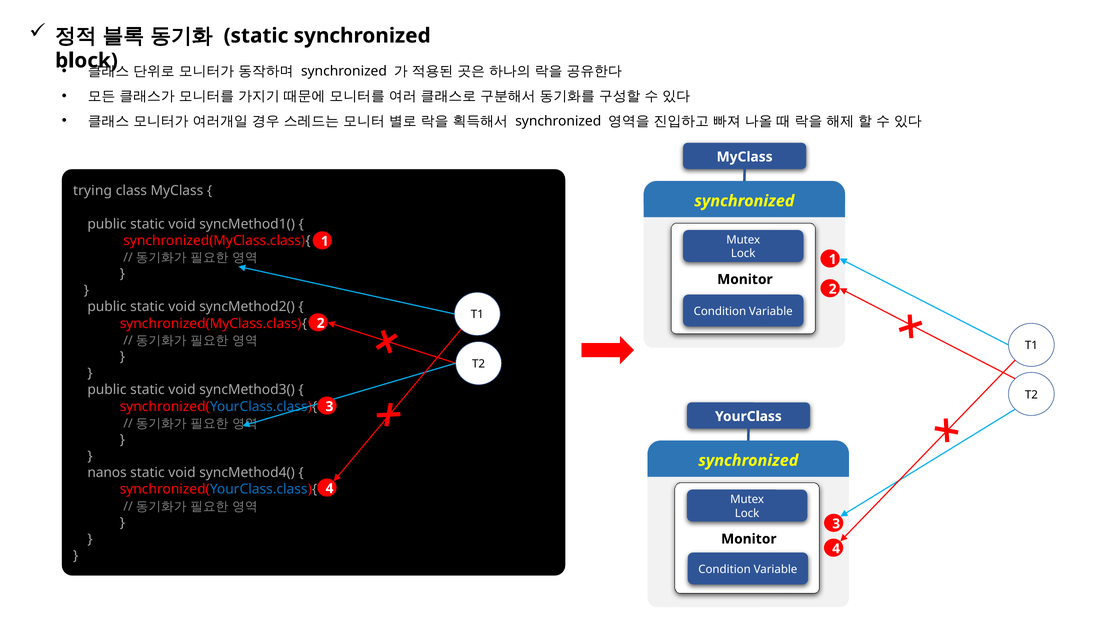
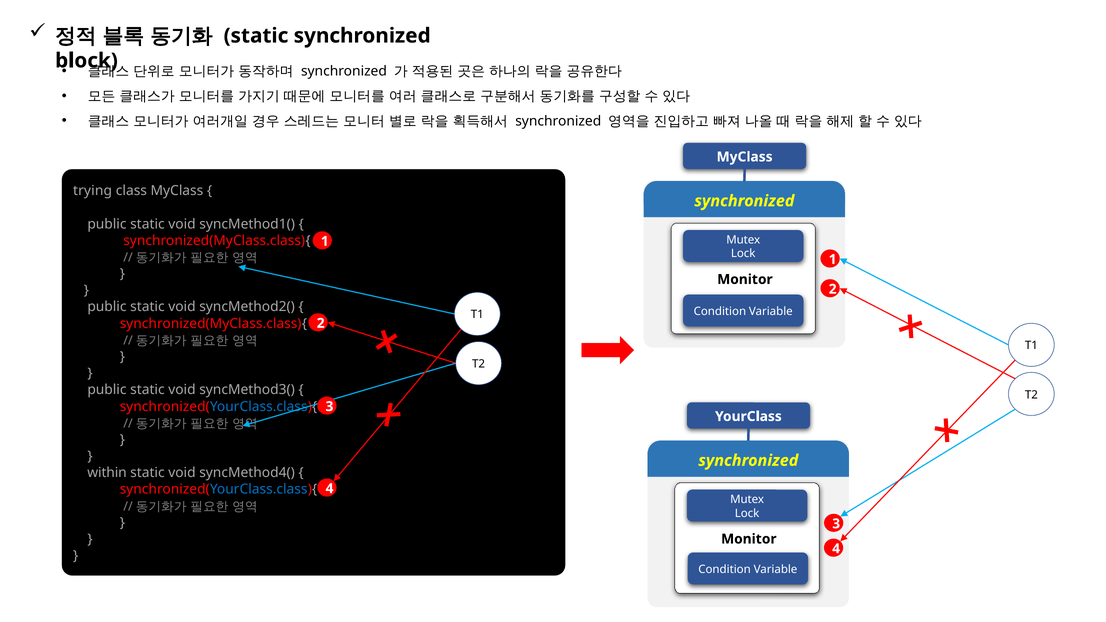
nanos: nanos -> within (107, 473)
